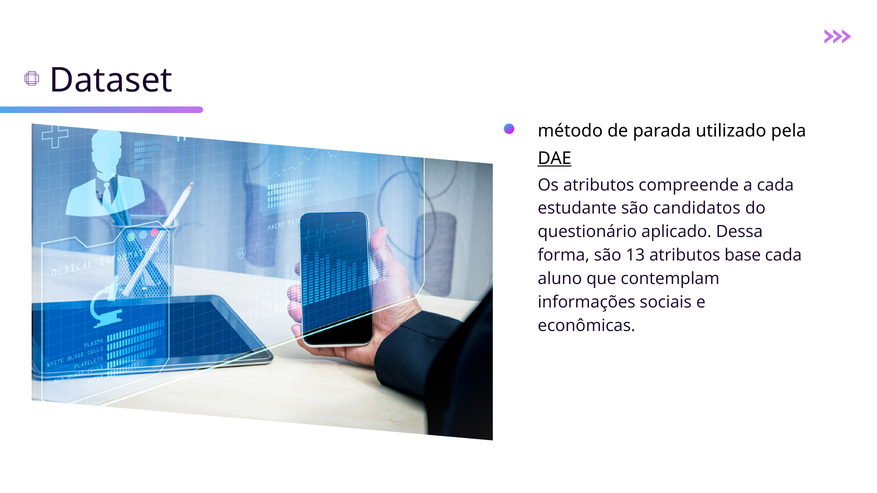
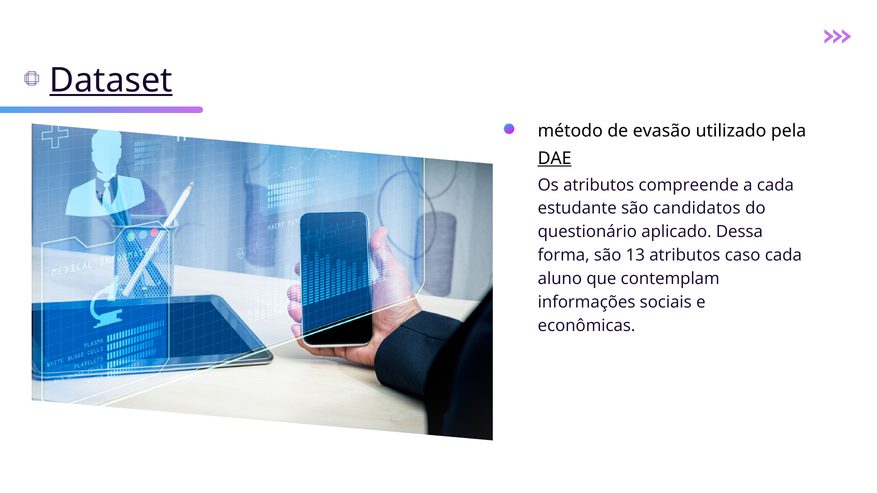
Dataset underline: none -> present (111, 80)
parada: parada -> evasão (662, 131)
base: base -> caso (743, 256)
